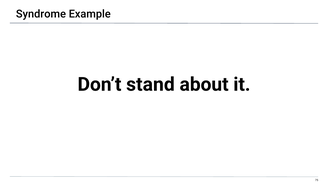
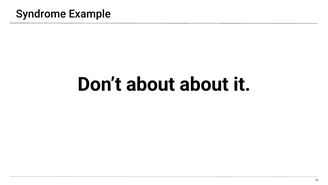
Don’t stand: stand -> about (151, 84)
